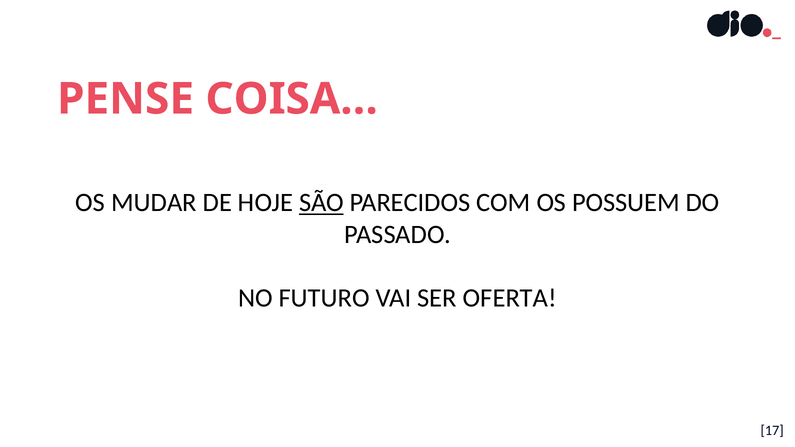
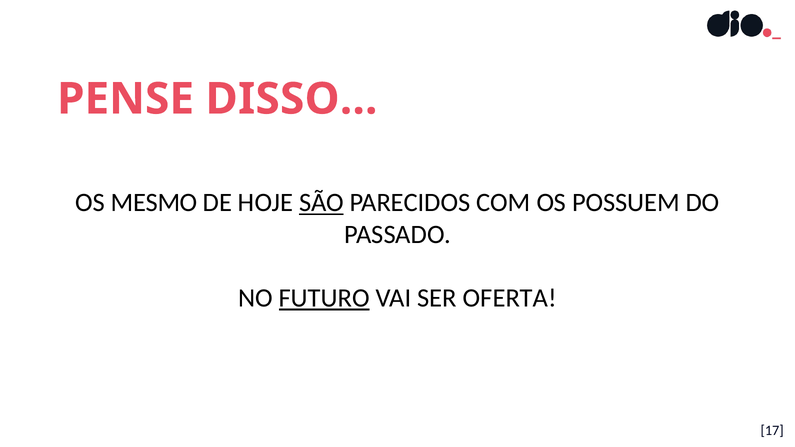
COISA…: COISA… -> DISSO… (292, 99)
MUDAR: MUDAR -> MESMO (154, 203)
FUTURO underline: none -> present (324, 298)
